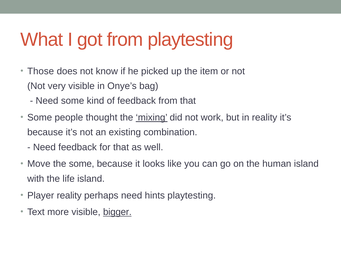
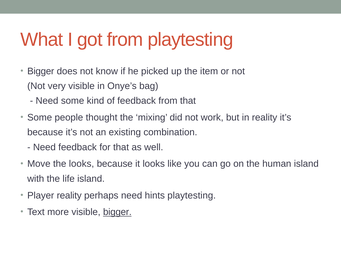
Those: Those -> Bigger (41, 71)
mixing underline: present -> none (152, 117)
the some: some -> looks (82, 164)
